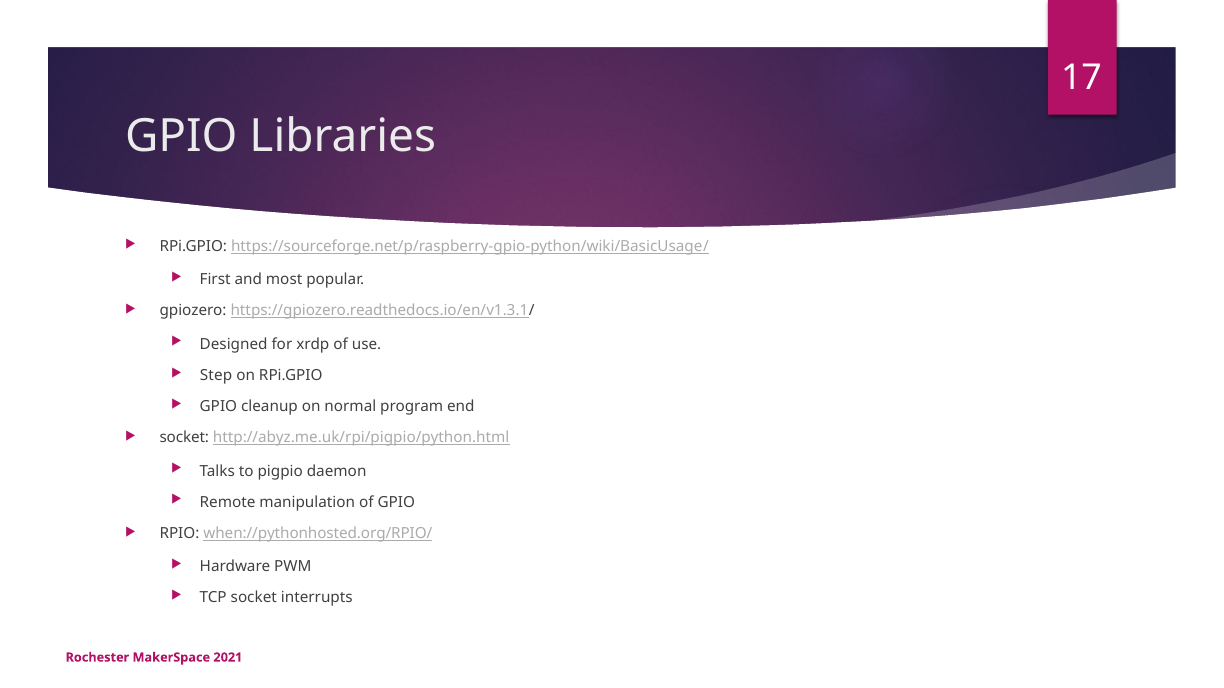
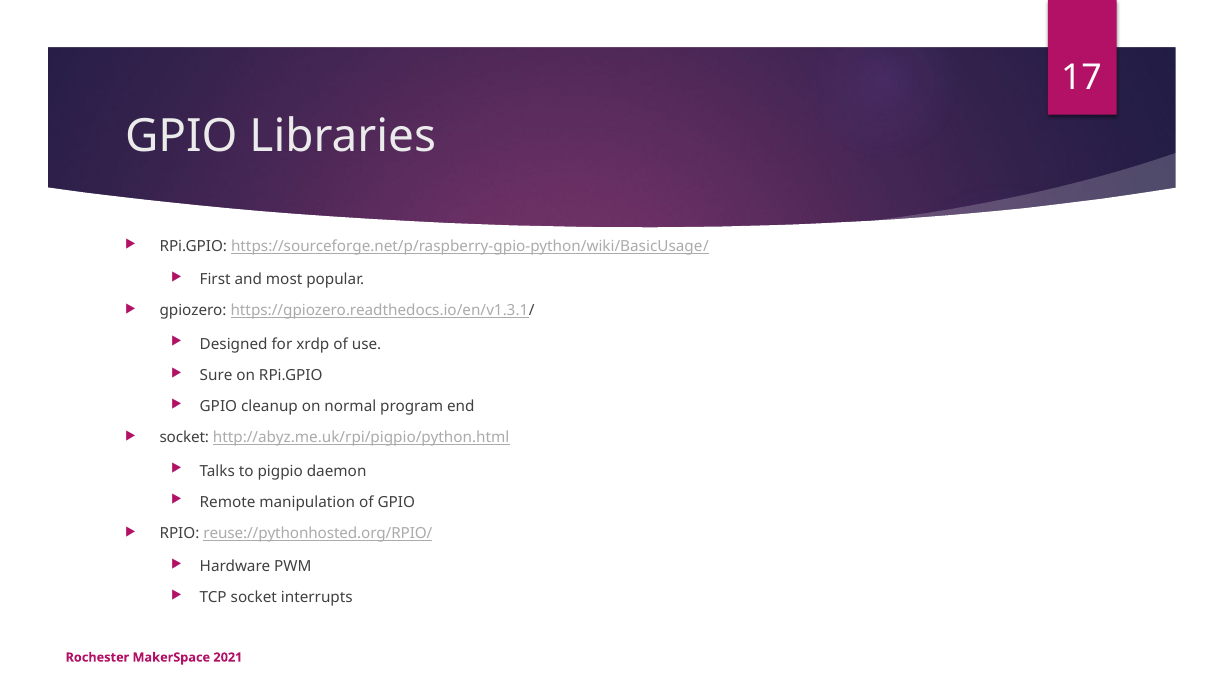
Step: Step -> Sure (216, 376)
when://pythonhosted.org/RPIO/: when://pythonhosted.org/RPIO/ -> reuse://pythonhosted.org/RPIO/ (318, 534)
